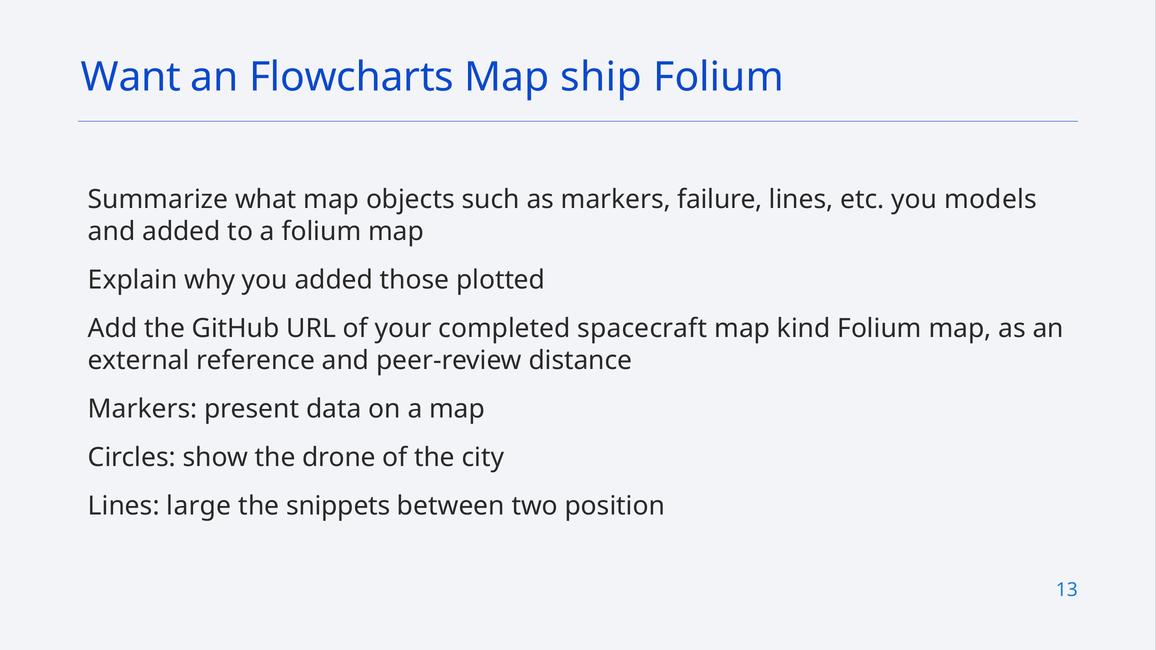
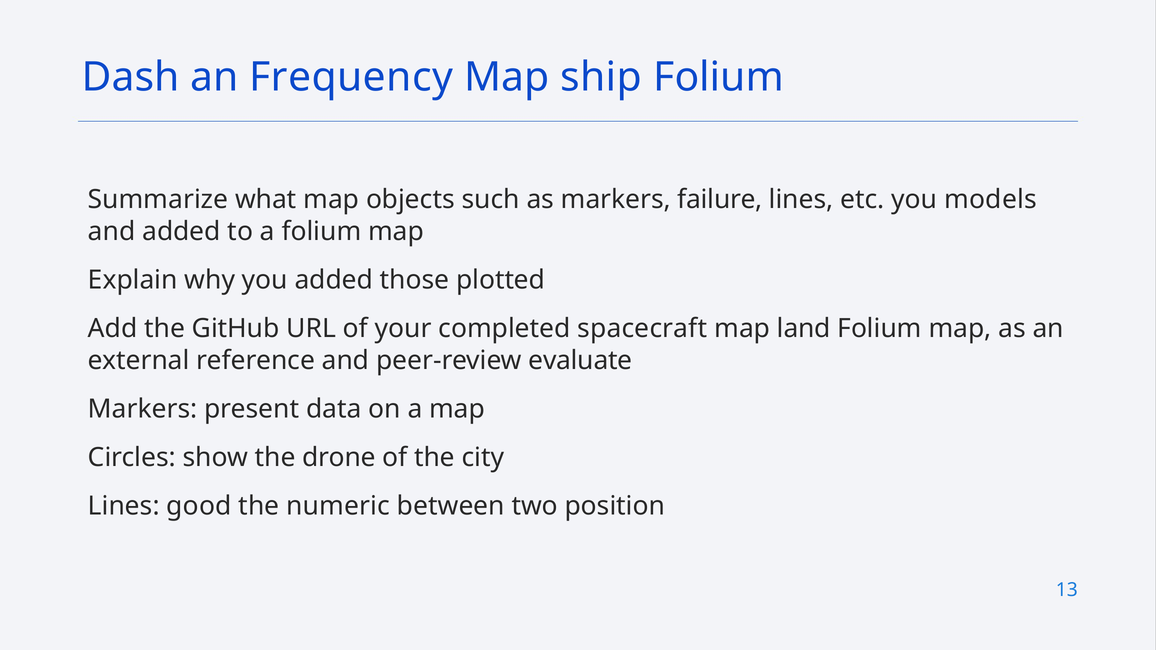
Want: Want -> Dash (131, 77)
Flowcharts: Flowcharts -> Frequency (351, 77)
kind: kind -> land (804, 329)
distance: distance -> evaluate (580, 360)
large: large -> good (199, 506)
snippets: snippets -> numeric (338, 506)
